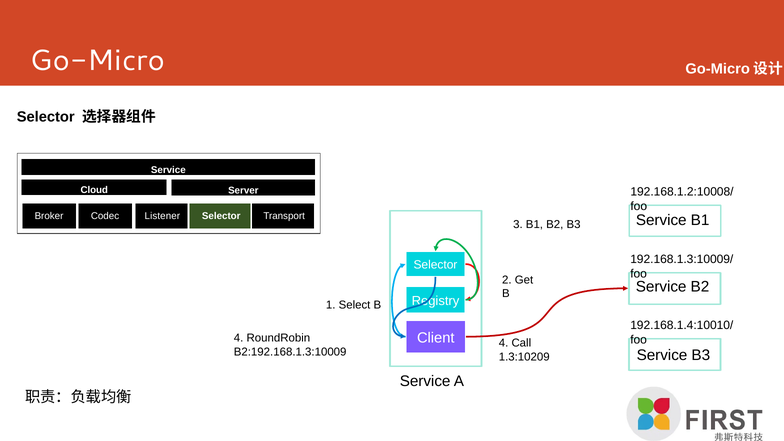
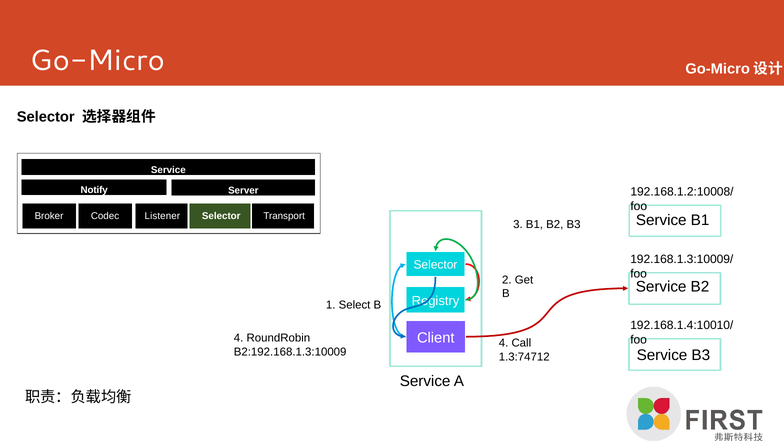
Cloud: Cloud -> Notify (94, 190)
1.3:10209: 1.3:10209 -> 1.3:74712 (524, 357)
